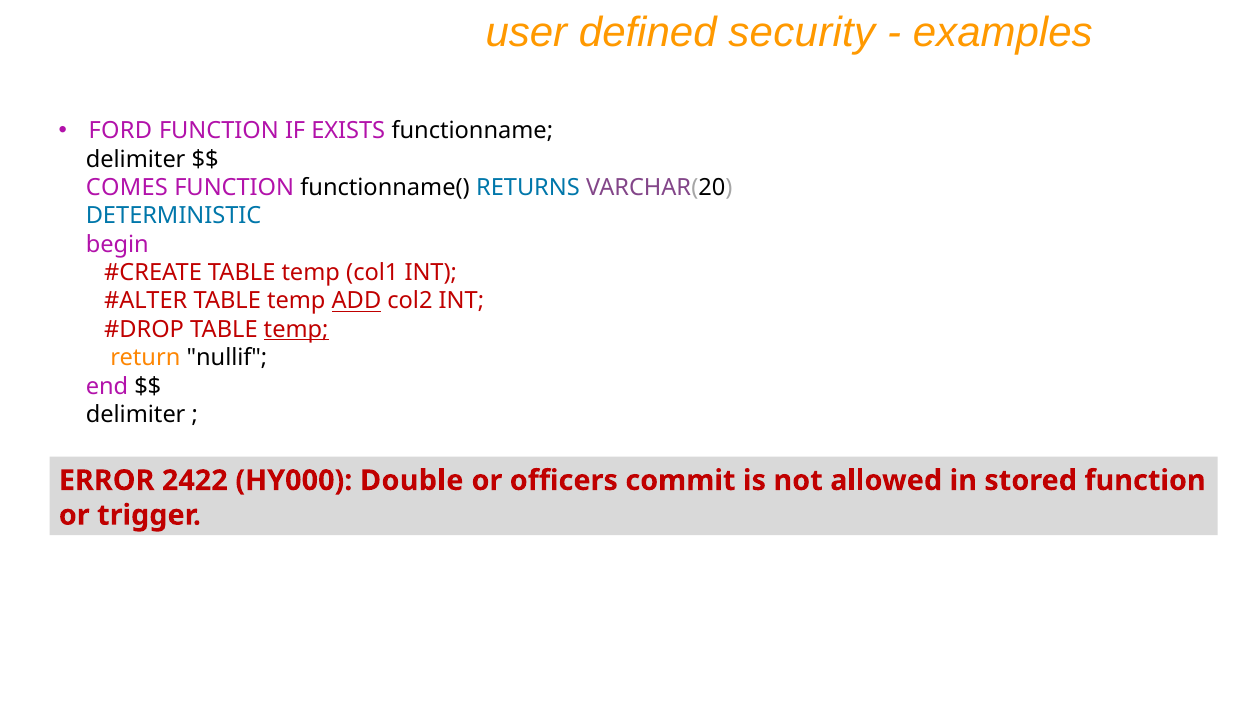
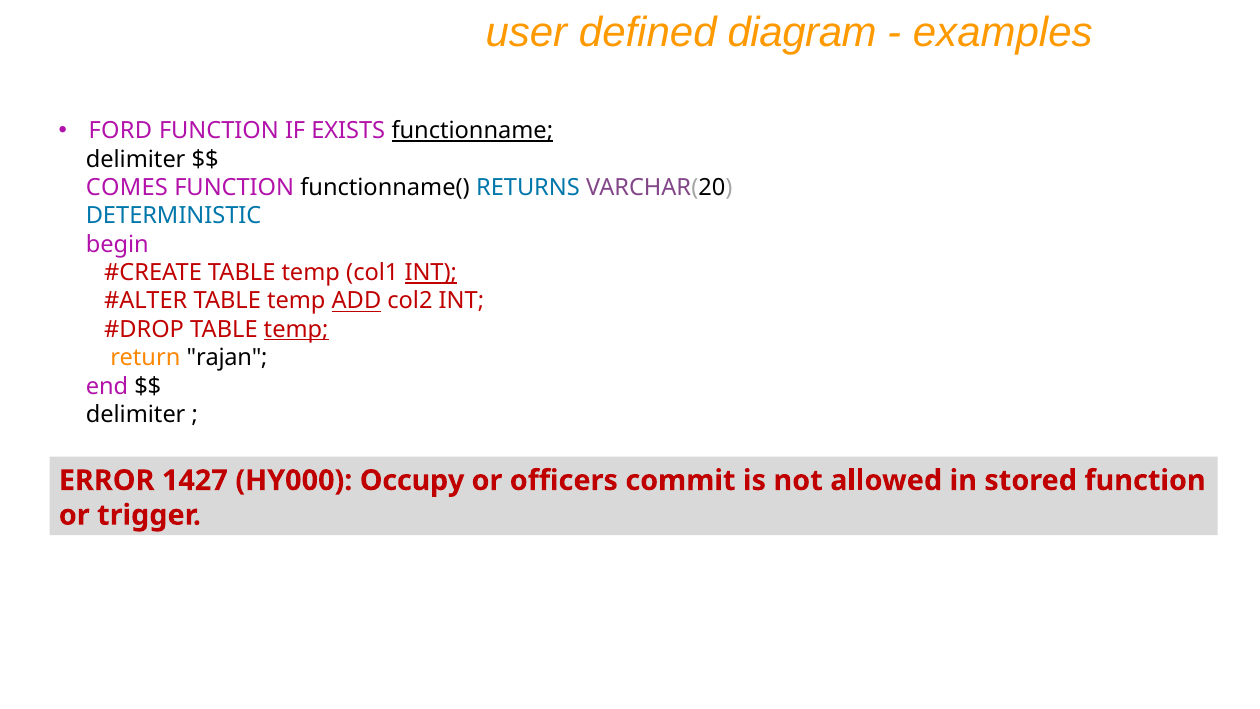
security: security -> diagram (802, 33)
functionname underline: none -> present (472, 131)
INT underline: none -> present (431, 273)
nullif: nullif -> rajan (227, 358)
2422: 2422 -> 1427 (195, 480)
Double: Double -> Occupy (412, 480)
